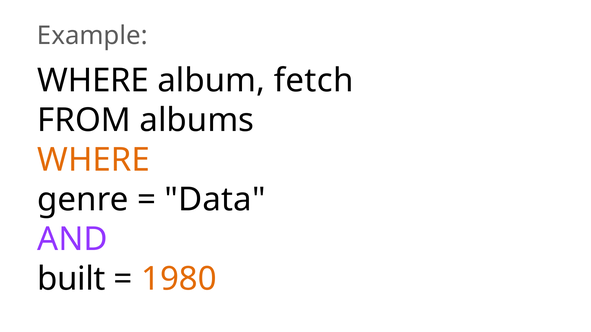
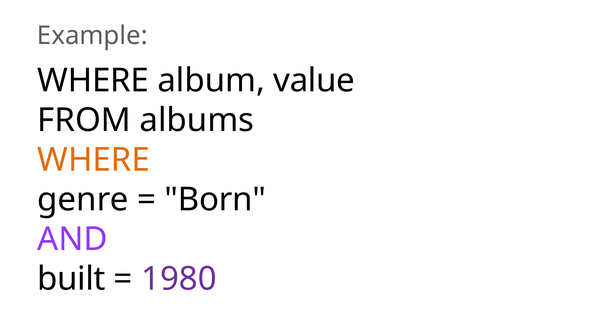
fetch: fetch -> value (314, 81)
Data: Data -> Born (215, 200)
1980 colour: orange -> purple (179, 279)
